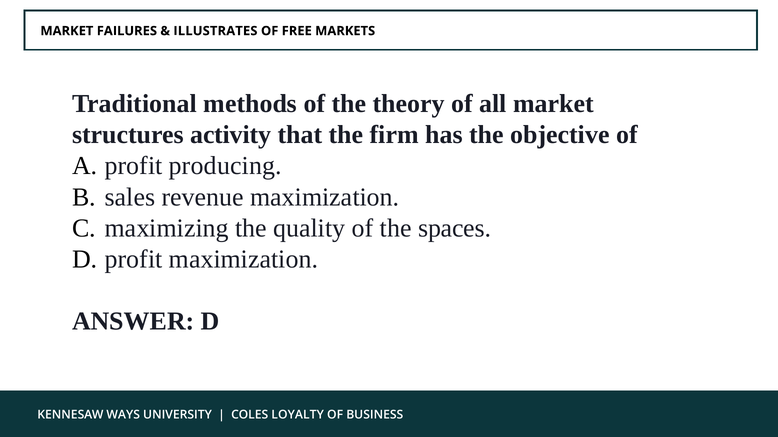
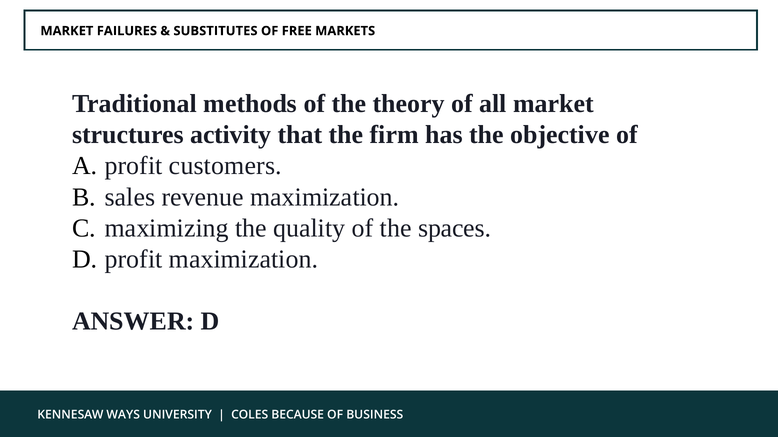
ILLUSTRATES: ILLUSTRATES -> SUBSTITUTES (215, 31)
producing: producing -> customers (225, 166)
LOYALTY: LOYALTY -> BECAUSE (298, 415)
